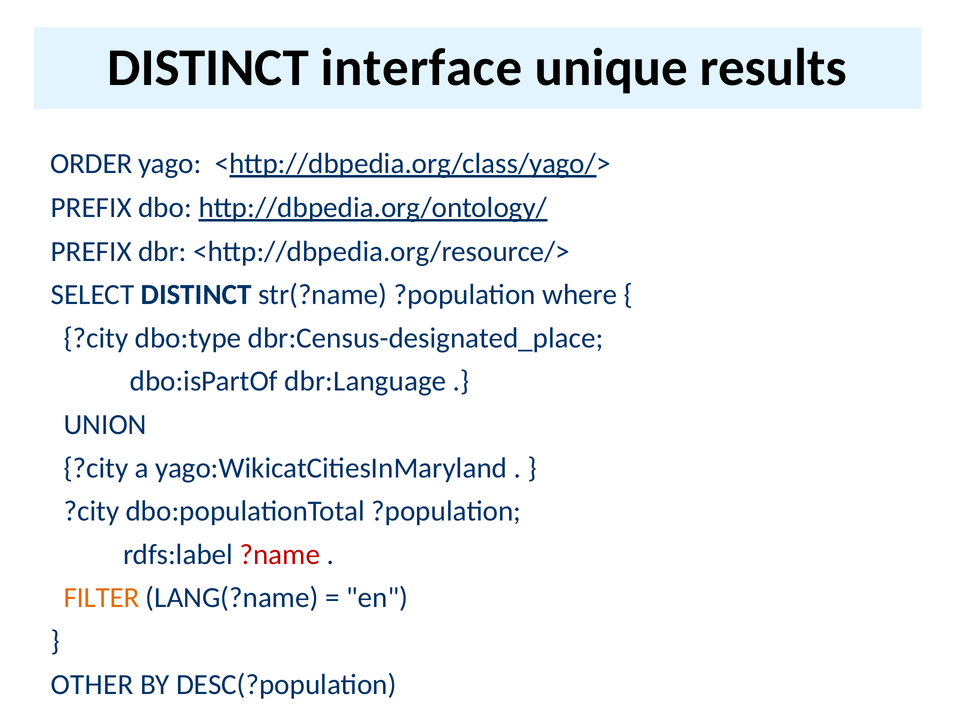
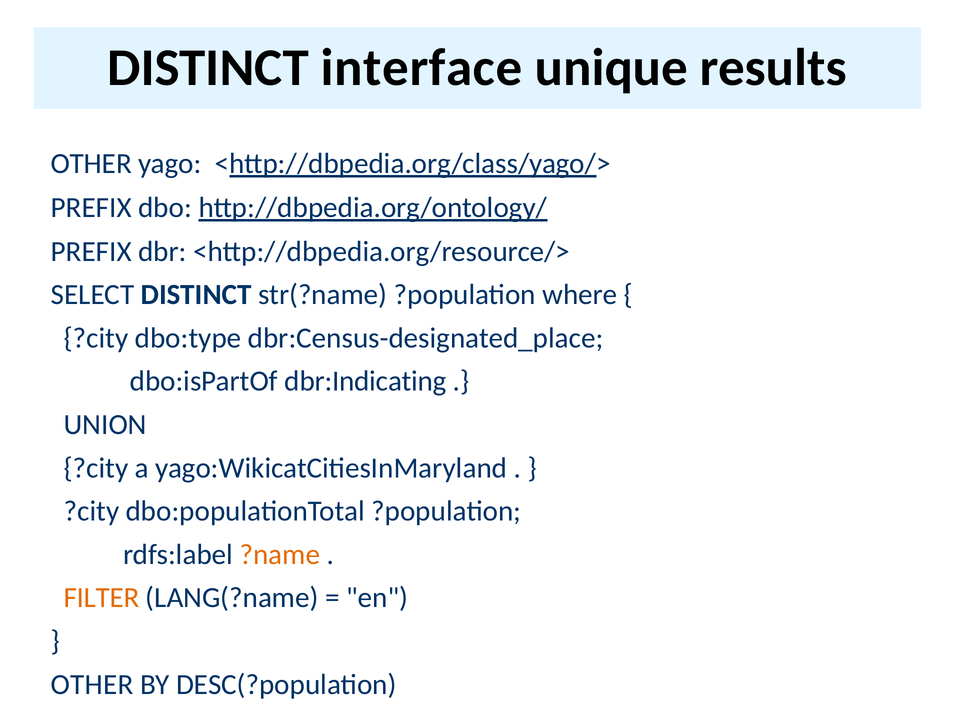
ORDER: ORDER -> OTHER (91, 164)
dbr:Language: dbr:Language -> dbr:Indicating (366, 381)
?name colour: red -> orange (280, 555)
